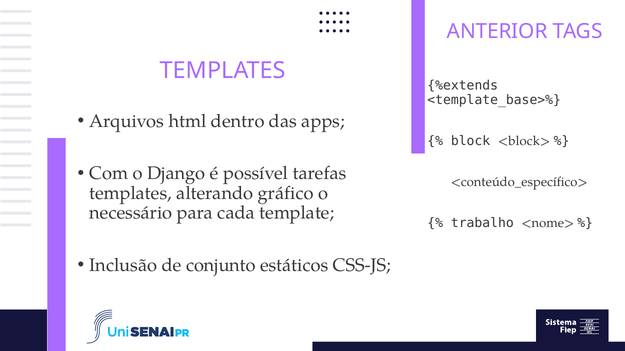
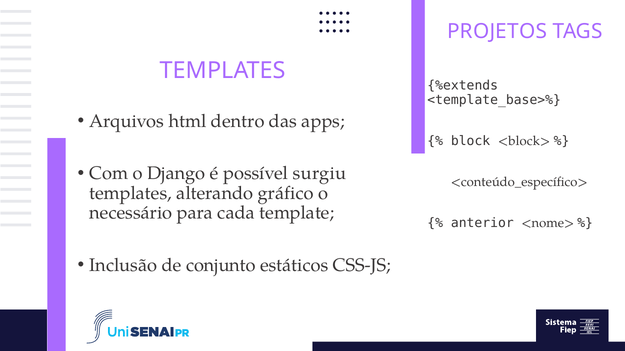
ANTERIOR: ANTERIOR -> PROJETOS (497, 31)
tarefas: tarefas -> surgiu (320, 174)
trabalho: trabalho -> anterior (482, 223)
